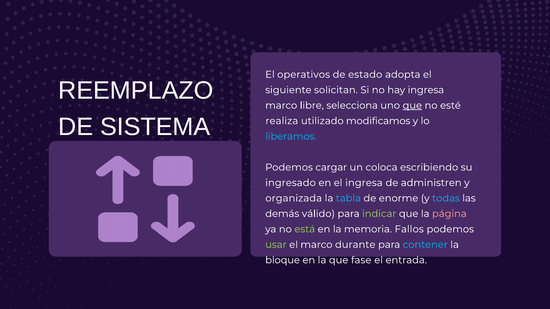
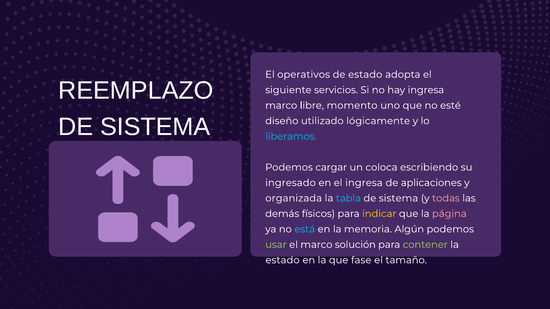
solicitan: solicitan -> servicios (336, 90)
selecciona: selecciona -> momento (352, 106)
que underline: present -> none (412, 106)
realiza: realiza -> diseño (282, 121)
modificamos: modificamos -> lógicamente (378, 121)
administren: administren -> aplicaciones (431, 183)
enorme: enorme -> sistema (399, 198)
todas colour: light blue -> pink (446, 198)
válido: válido -> físicos (318, 214)
indicar colour: light green -> yellow (379, 214)
está colour: light green -> light blue (305, 229)
Fallos: Fallos -> Algún (409, 229)
durante: durante -> solución (355, 245)
contener colour: light blue -> light green (425, 245)
bloque: bloque -> estado (283, 260)
entrada: entrada -> tamaño (406, 260)
